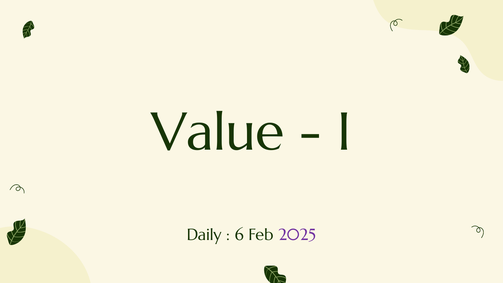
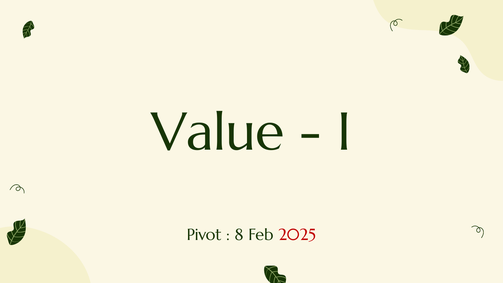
Daily: Daily -> Pivot (204, 235)
6: 6 -> 8 (239, 235)
2025 colour: purple -> red (297, 235)
